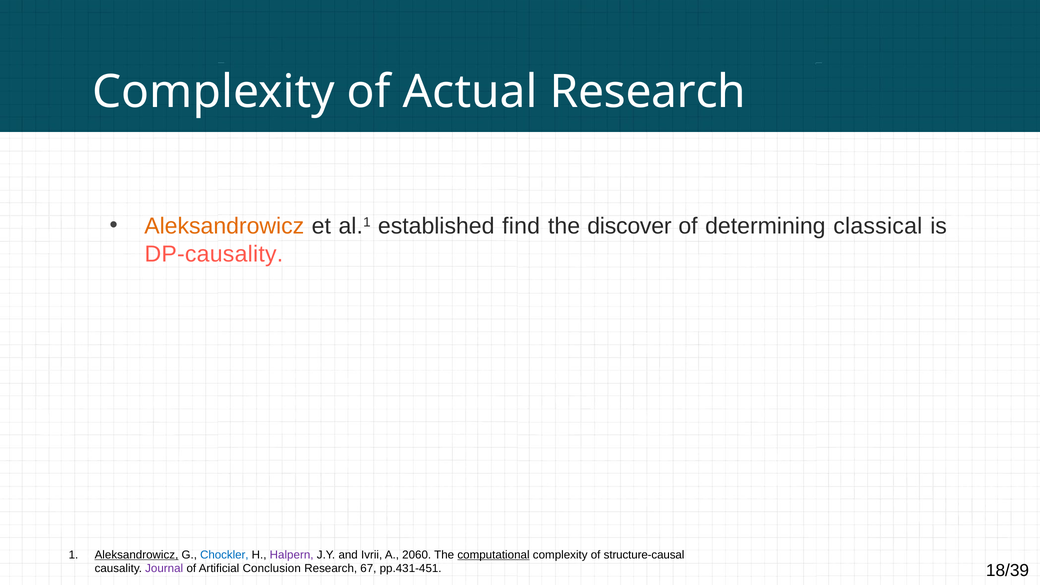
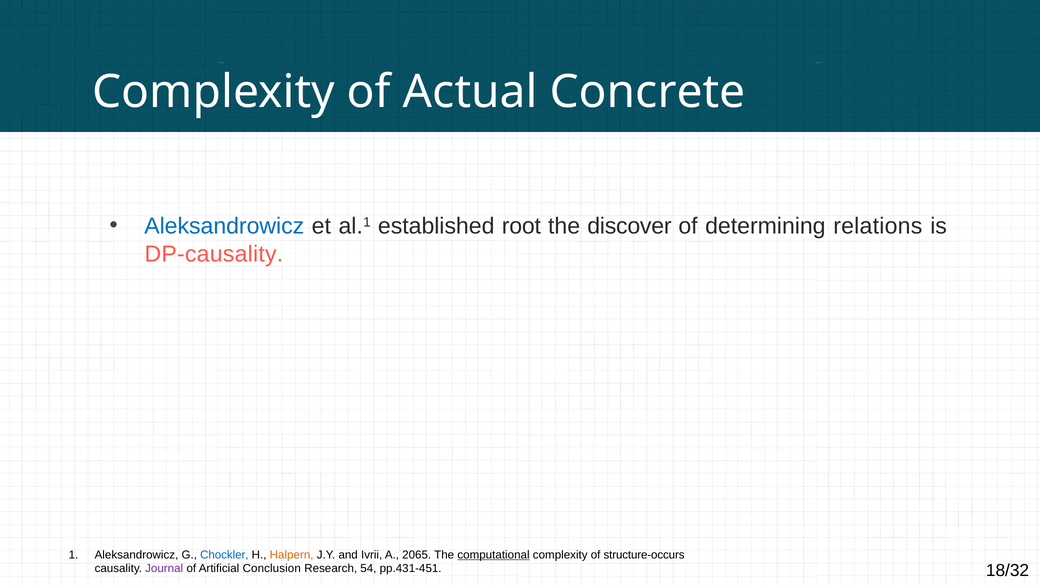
Actual Research: Research -> Concrete (648, 92)
Aleksandrowicz colour: orange -> blue (224, 226)
find: find -> root (521, 226)
classical: classical -> relations (878, 226)
Aleksandrowicz underline: present -> none (136, 555)
Halpern colour: purple -> orange (292, 555)
2060: 2060 -> 2065 (417, 555)
structure-causal: structure-causal -> structure-occurs (644, 555)
67: 67 -> 54 (368, 569)
18/39: 18/39 -> 18/32 (1008, 571)
